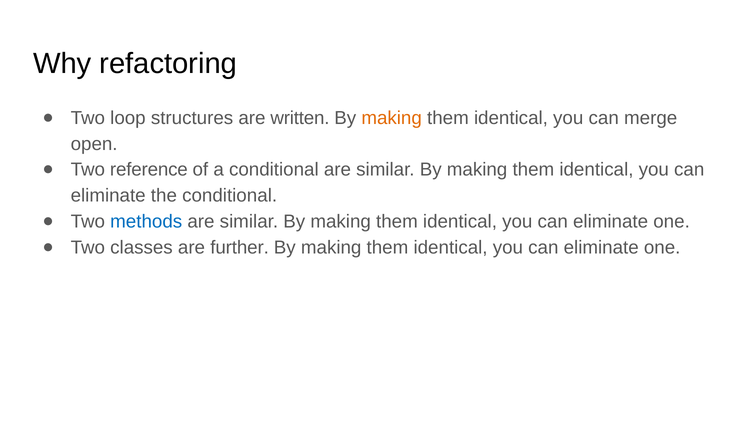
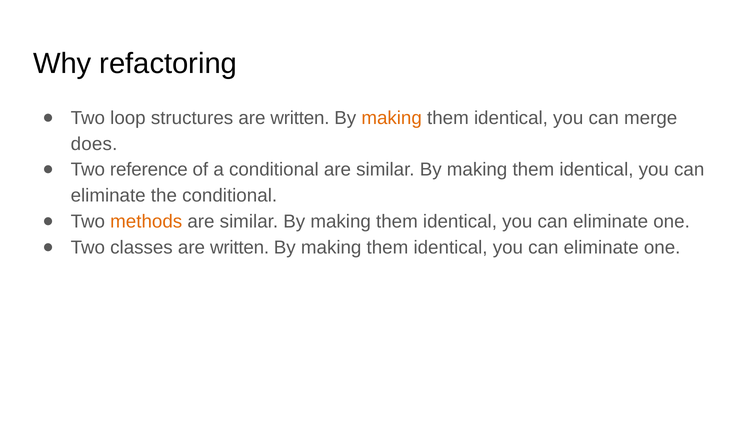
open: open -> does (94, 144)
methods colour: blue -> orange (146, 222)
classes are further: further -> written (240, 248)
